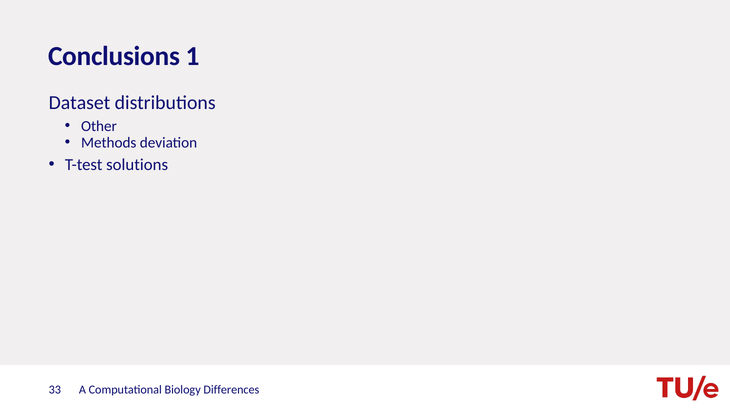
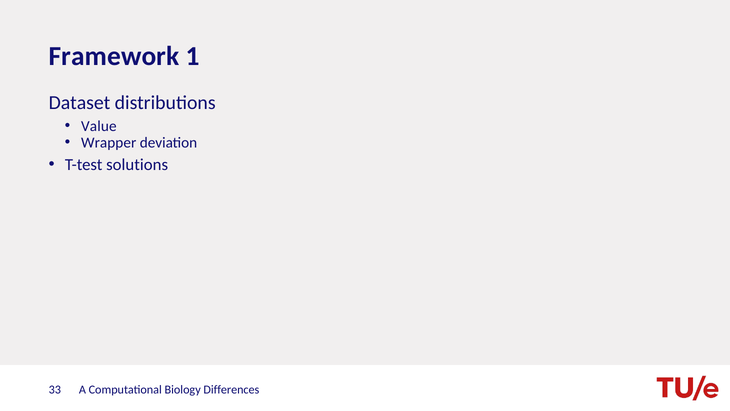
Conclusions: Conclusions -> Framework (114, 56)
Other: Other -> Value (99, 126)
Methods: Methods -> Wrapper (109, 143)
